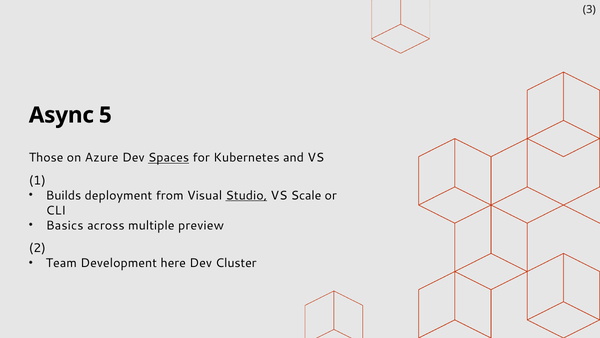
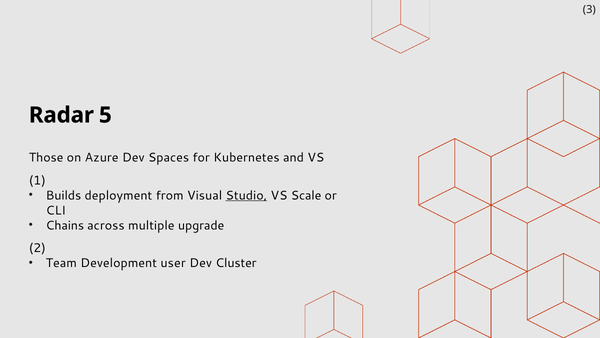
Async: Async -> Radar (61, 115)
Spaces underline: present -> none (169, 158)
Basics: Basics -> Chains (65, 225)
preview: preview -> upgrade (201, 225)
here: here -> user (173, 263)
